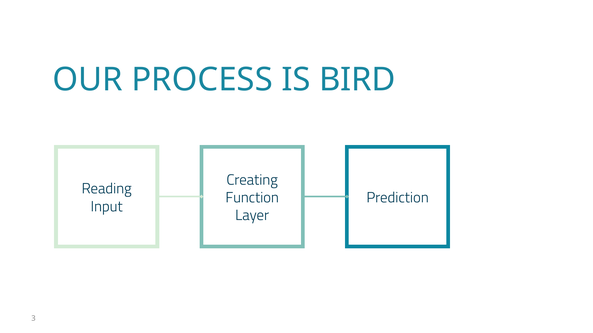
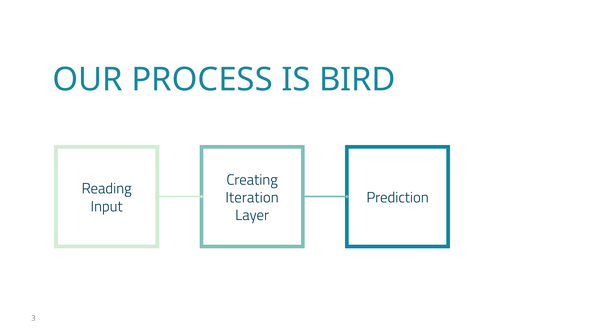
Function: Function -> Iteration (252, 198)
